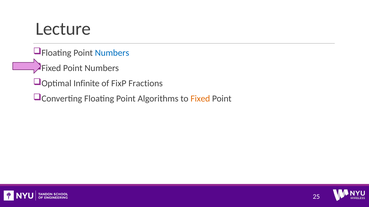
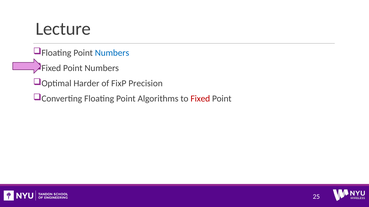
Infinite: Infinite -> Harder (86, 84)
Fractions: Fractions -> Precision (146, 84)
Fixed colour: orange -> red (200, 99)
